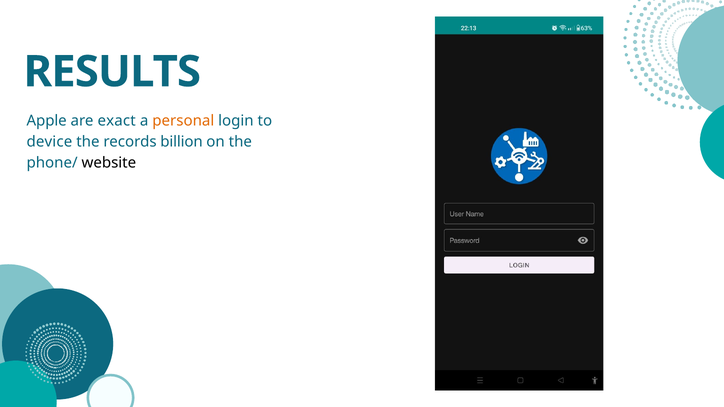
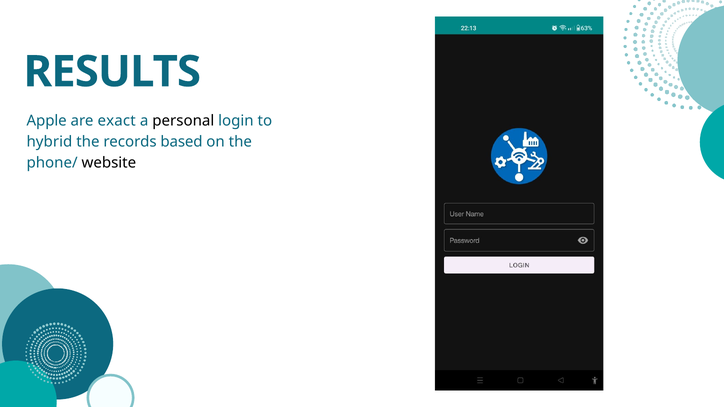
personal colour: orange -> black (183, 121)
device: device -> hybrid (49, 142)
billion: billion -> based (182, 142)
